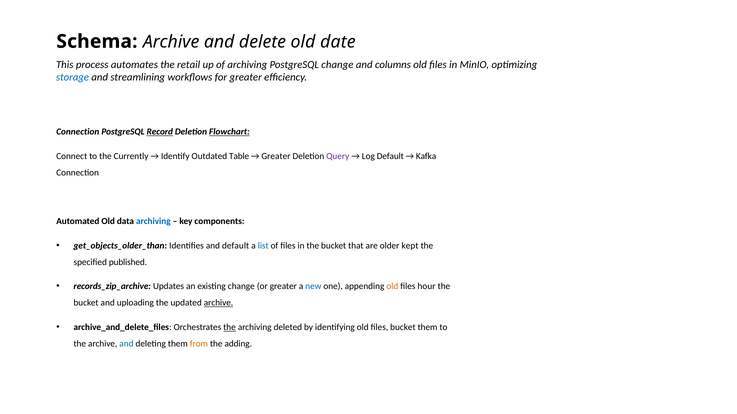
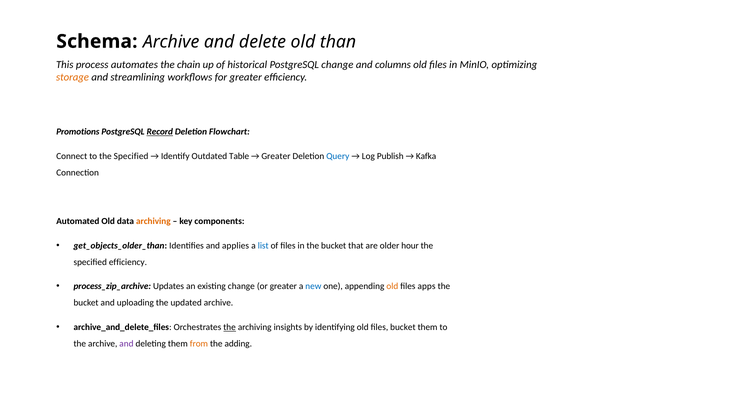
date: date -> than (338, 42)
retail: retail -> chain (189, 65)
of archiving: archiving -> historical (247, 65)
storage colour: blue -> orange (72, 78)
Connection: Connection -> Promotions (78, 132)
Flowchart underline: present -> none (229, 132)
to the Currently: Currently -> Specified (131, 156)
Query colour: purple -> blue (338, 156)
Log Default: Default -> Publish (390, 156)
archiving colour: blue -> orange (153, 222)
and default: default -> applies (236, 246)
kept: kept -> hour (410, 246)
specified published: published -> efficiency (128, 262)
records_zip_archive: records_zip_archive -> process_zip_archive (112, 287)
hour: hour -> apps (427, 287)
archive underline: present -> none (219, 303)
deleted: deleted -> insights (288, 328)
and colour: blue -> purple (126, 344)
